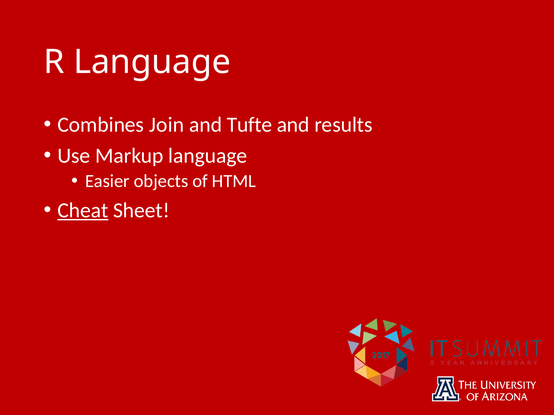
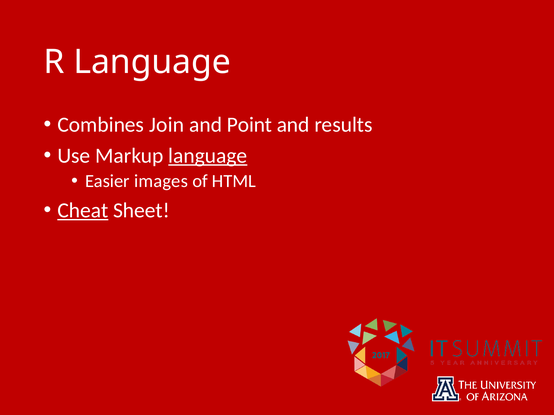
Tufte: Tufte -> Point (250, 125)
language underline: none -> present (208, 156)
objects: objects -> images (161, 181)
